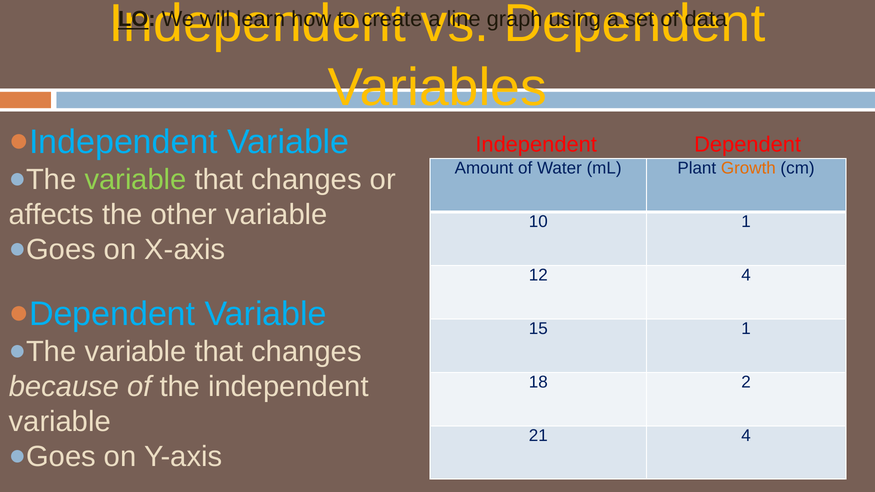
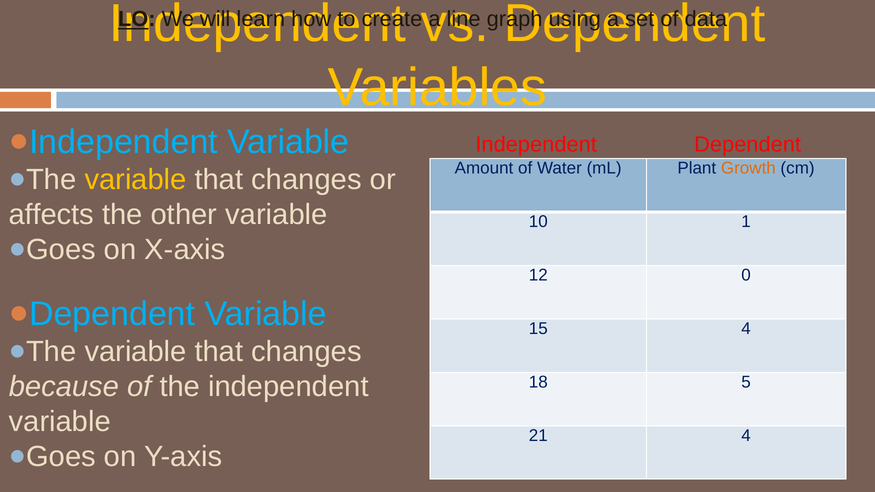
variable colour: light green -> yellow (136, 180)
12 4: 4 -> 0 (746, 275)
15 1: 1 -> 4 (746, 329)
2: 2 -> 5 (746, 382)
